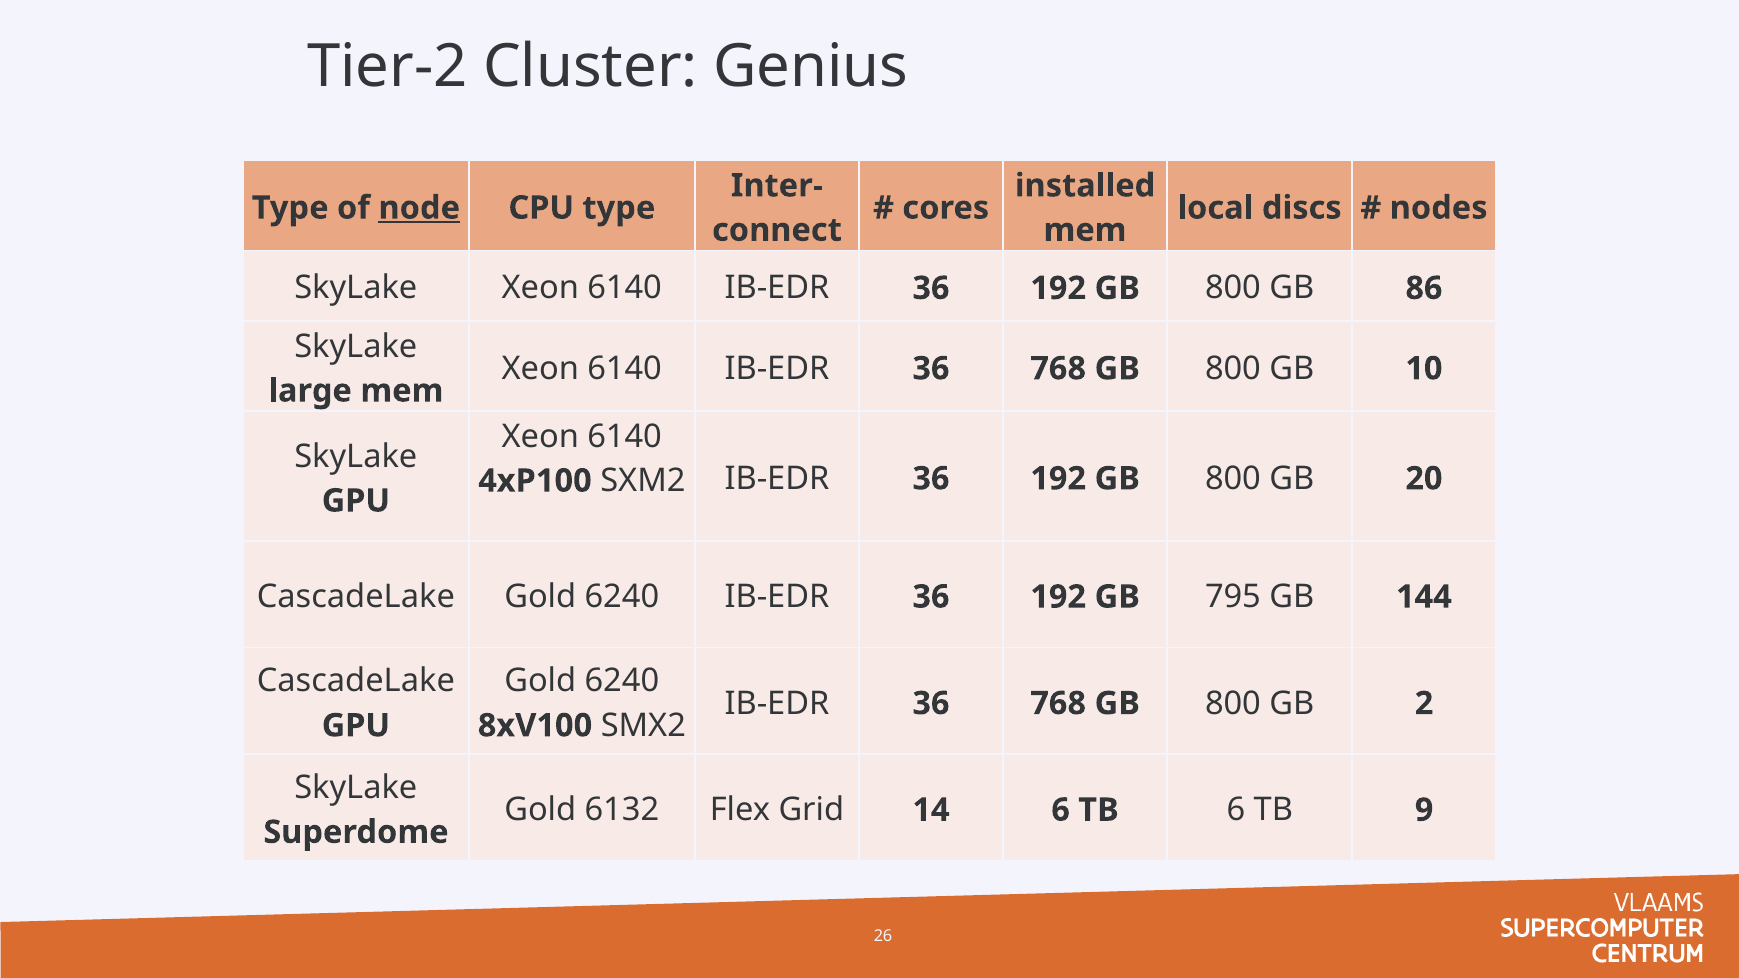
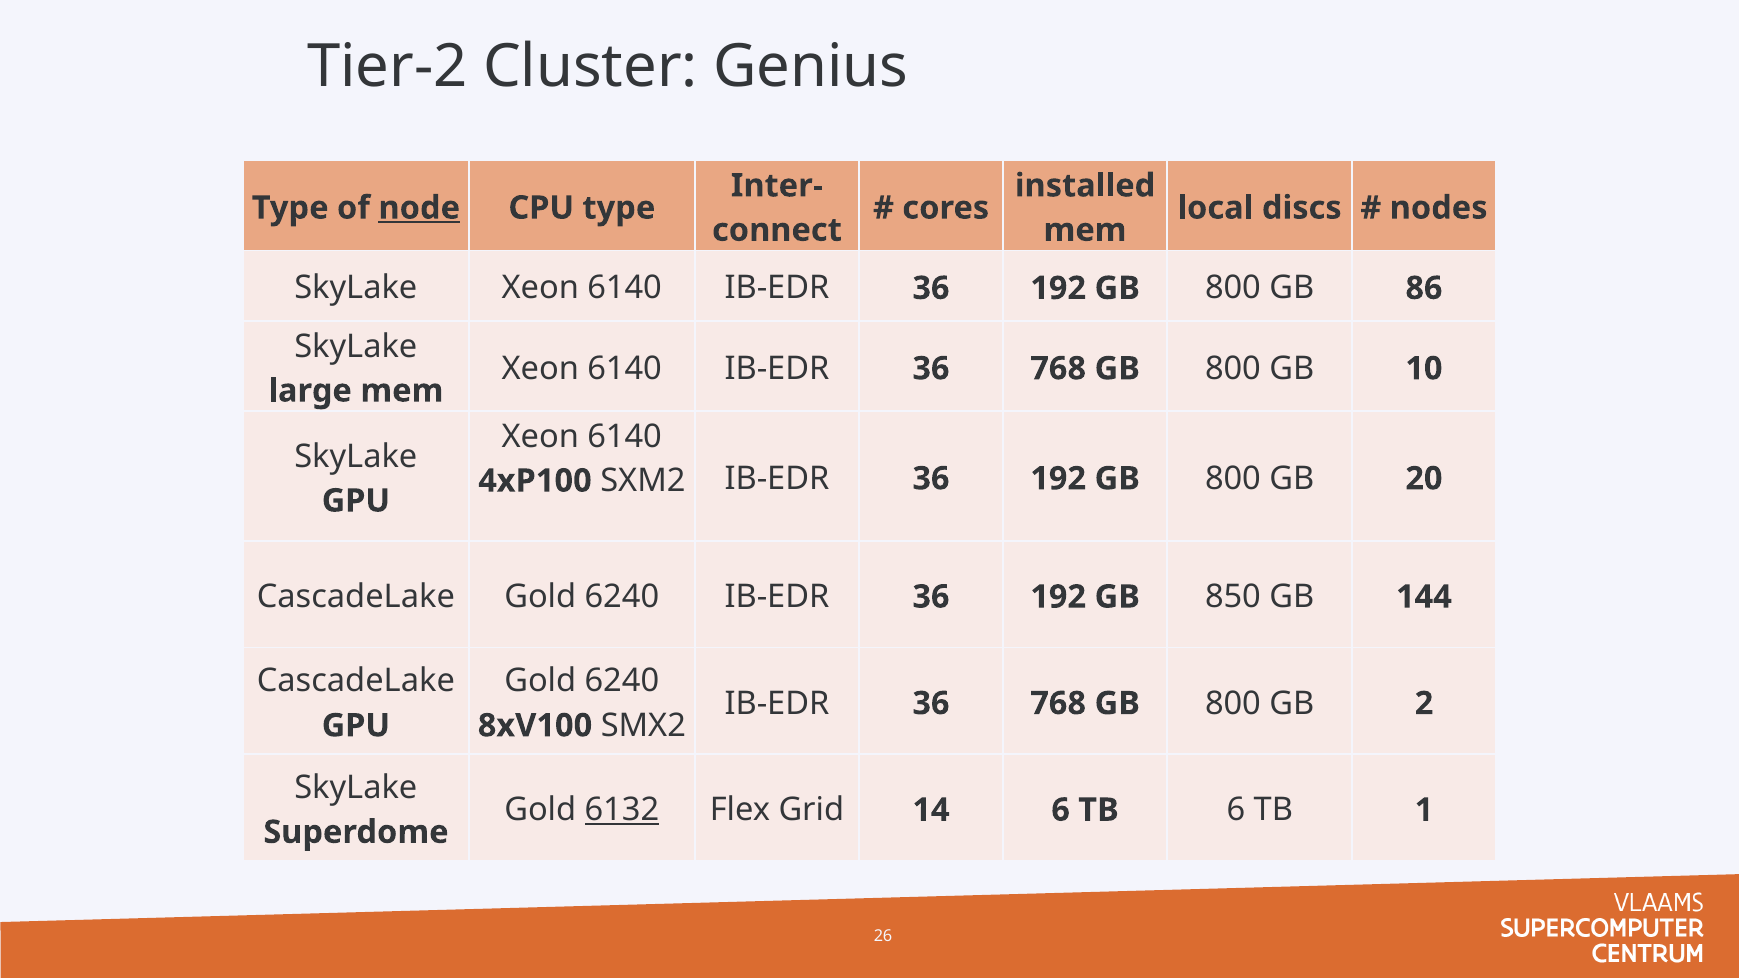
795: 795 -> 850 (1233, 597)
6132 underline: none -> present (622, 810)
9: 9 -> 1 (1424, 810)
